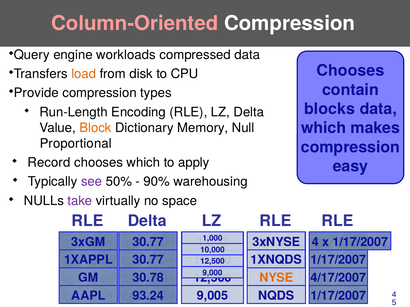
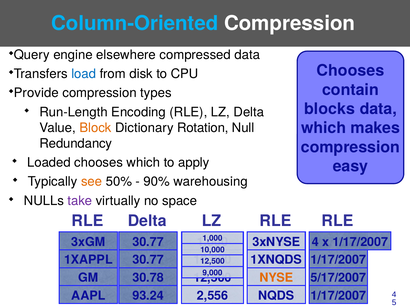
Column-Oriented colour: pink -> light blue (135, 23)
workloads: workloads -> elsewhere (126, 55)
load colour: orange -> blue (84, 74)
Memory: Memory -> Rotation (203, 128)
Proportional: Proportional -> Redundancy (76, 144)
Record: Record -> Loaded (49, 163)
see colour: purple -> orange (92, 182)
4/17/2007: 4/17/2007 -> 5/17/2007 (338, 278)
9,005: 9,005 -> 2,556 (213, 296)
